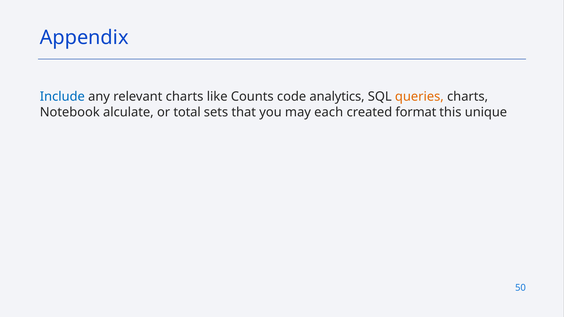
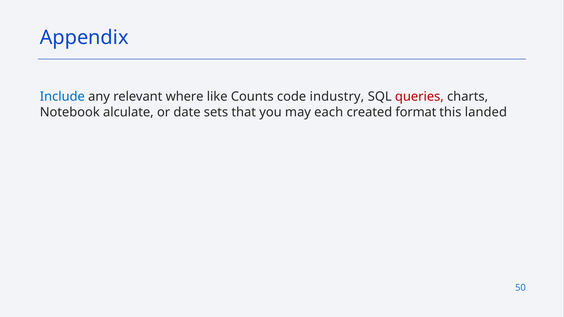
relevant charts: charts -> where (185, 97)
analytics: analytics -> industry (337, 97)
queries colour: orange -> red (419, 97)
total: total -> date (187, 112)
unique: unique -> landed (486, 112)
